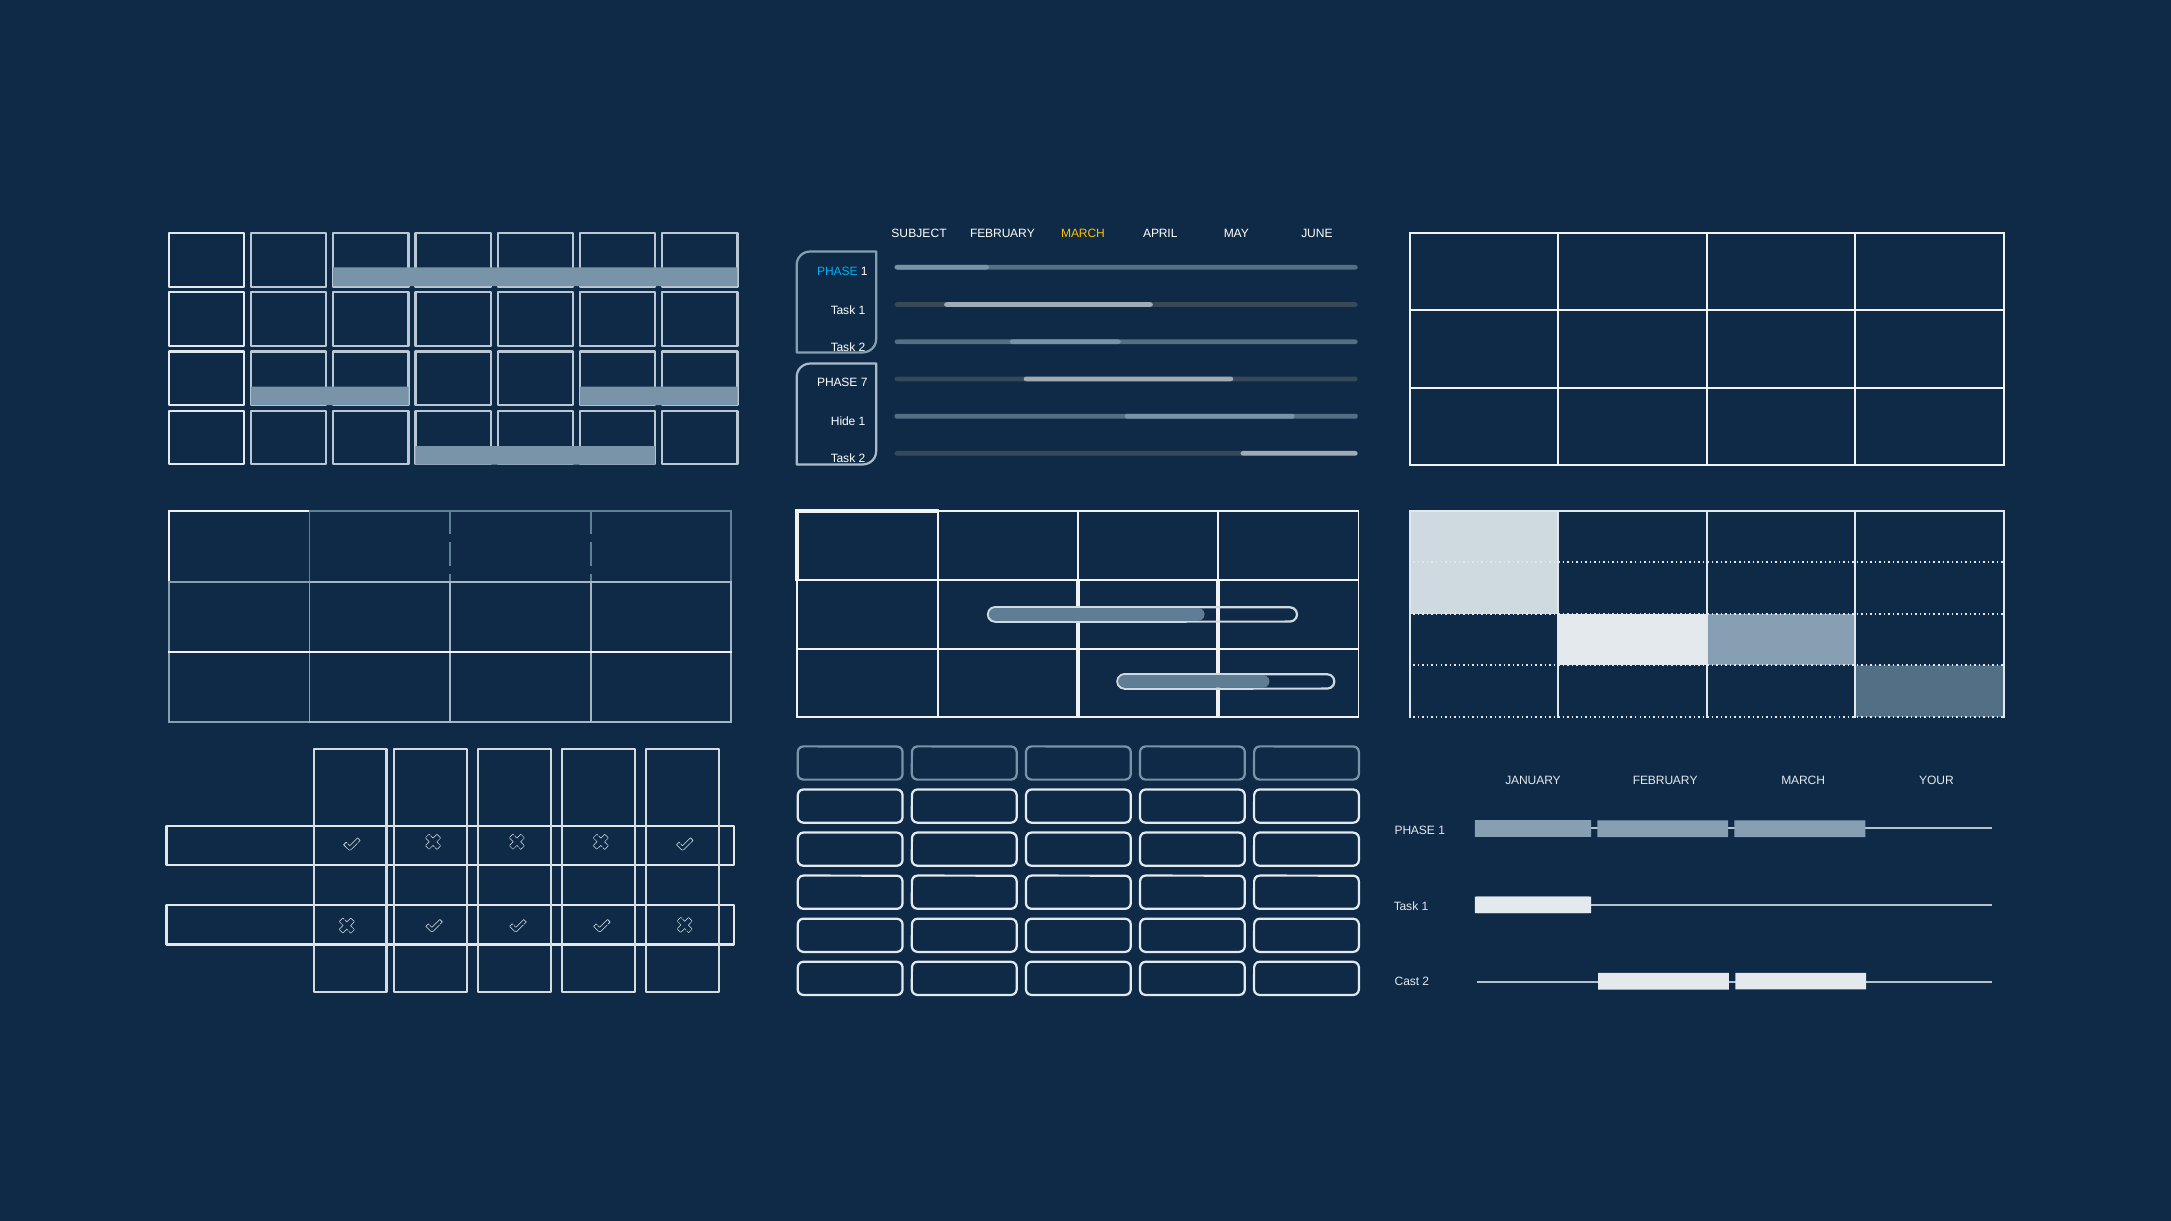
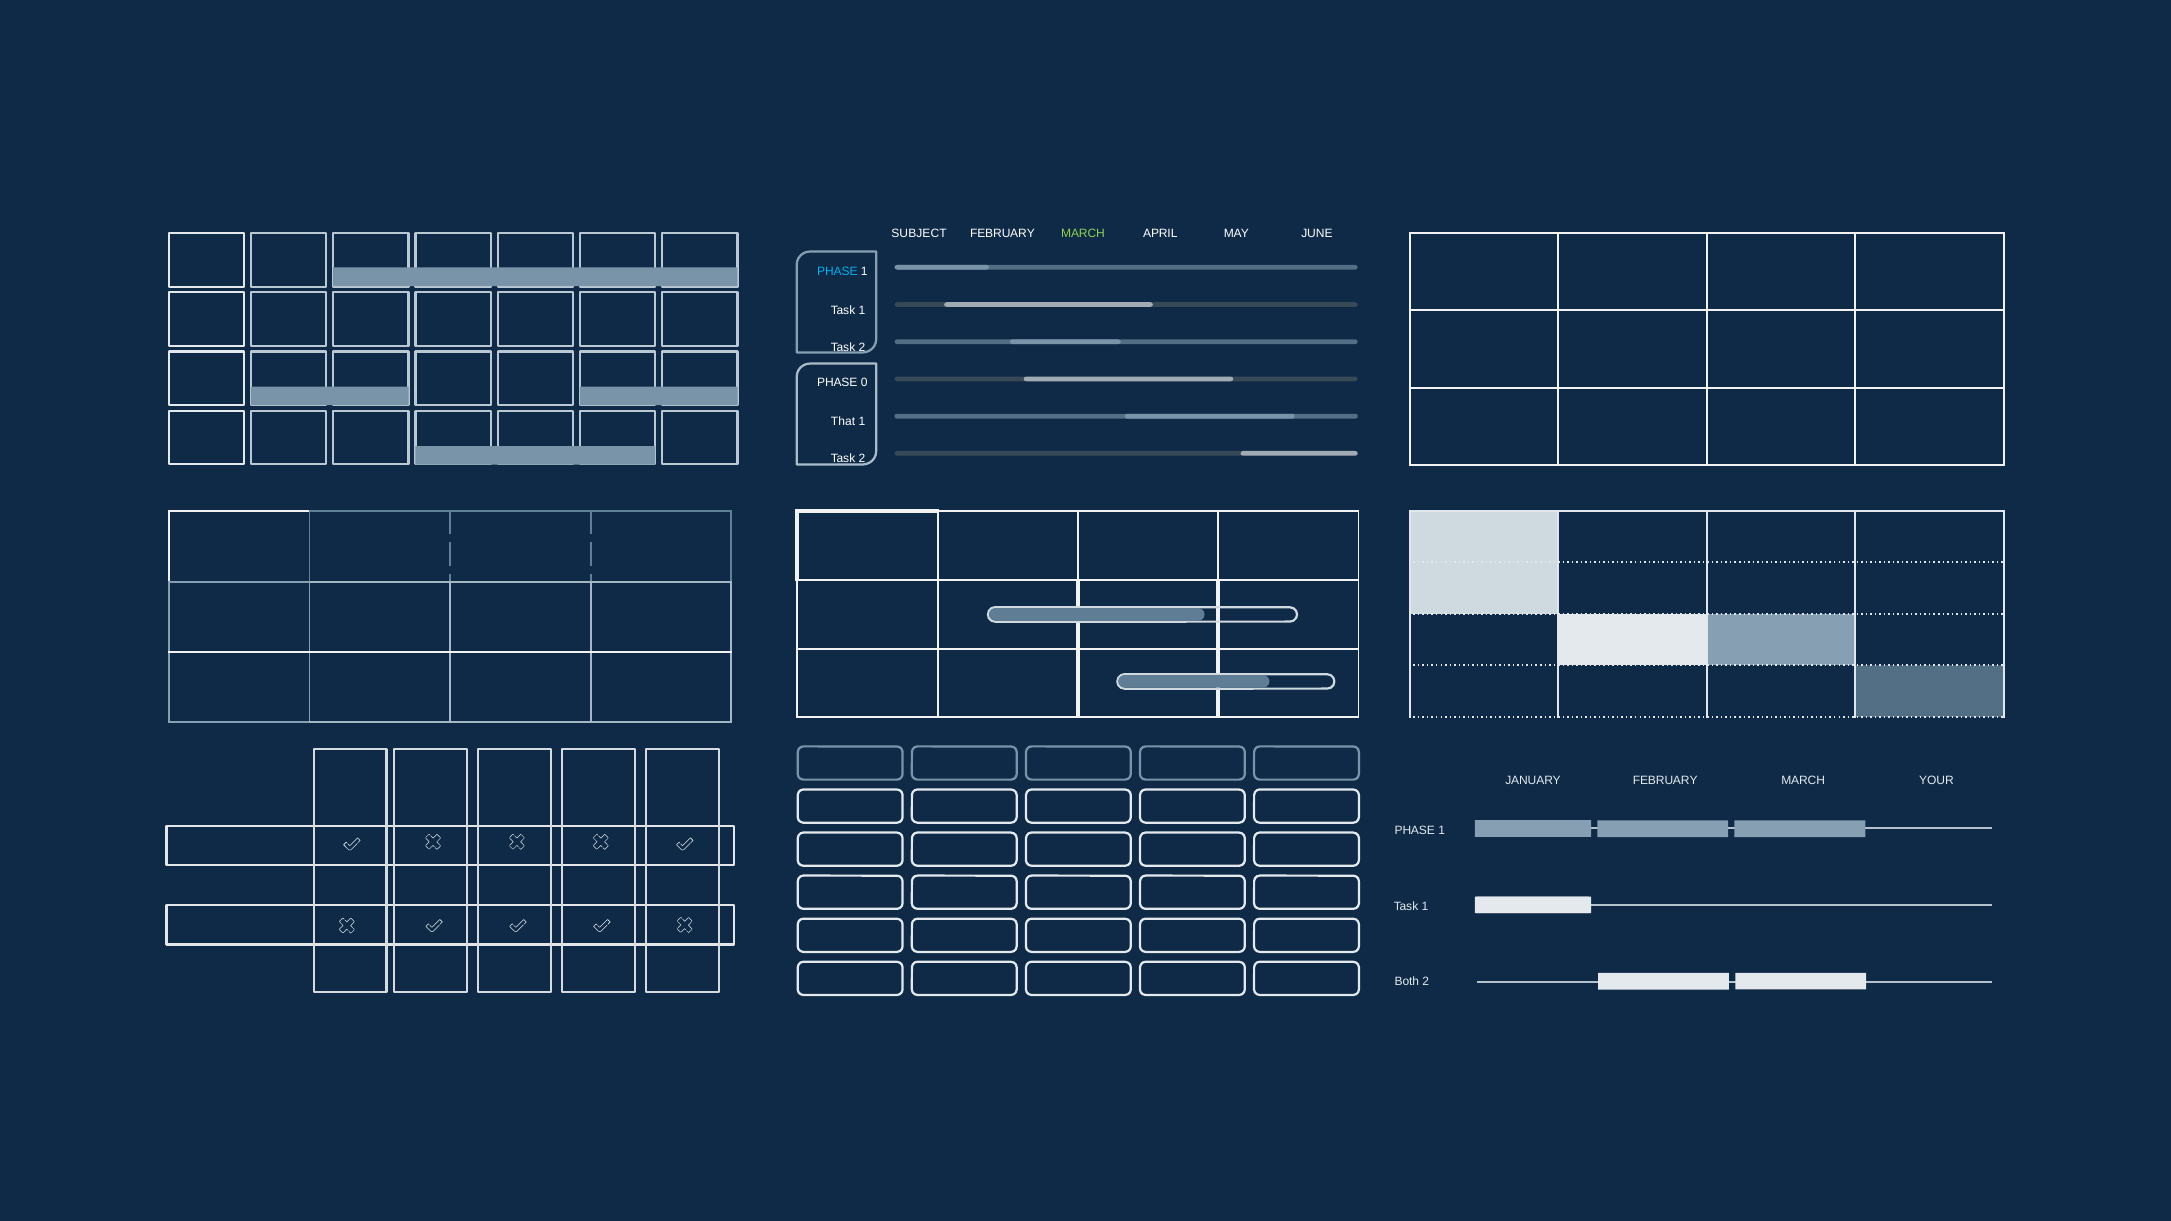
MARCH colour: yellow -> light green (1083, 234)
7: 7 -> 0 (864, 382)
Hide: Hide -> That (843, 422)
Cast: Cast -> Both (1407, 982)
